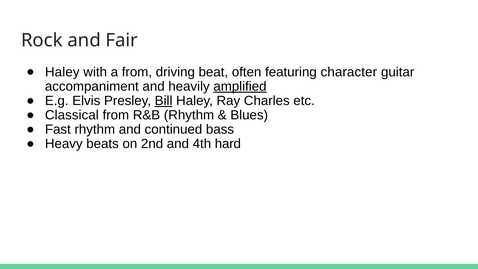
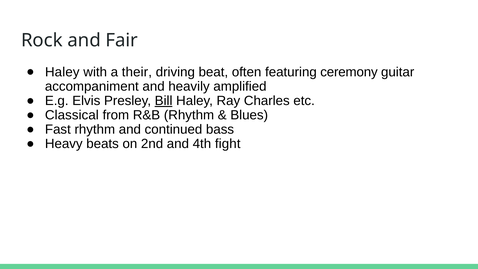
a from: from -> their (137, 72)
character: character -> ceremony (349, 72)
amplified underline: present -> none (240, 86)
hard: hard -> fight (228, 144)
